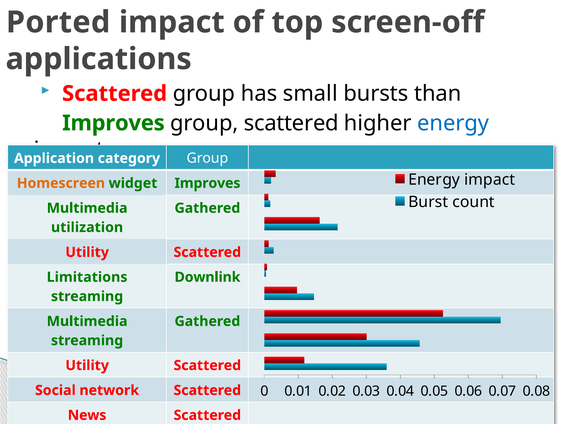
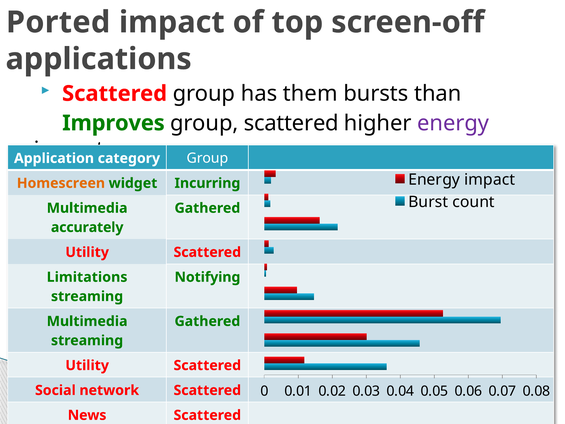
small: small -> them (310, 94)
energy colour: blue -> purple (453, 123)
widget Improves: Improves -> Incurring (207, 183)
utilization: utilization -> accurately (87, 227)
Downlink: Downlink -> Notifying (207, 277)
